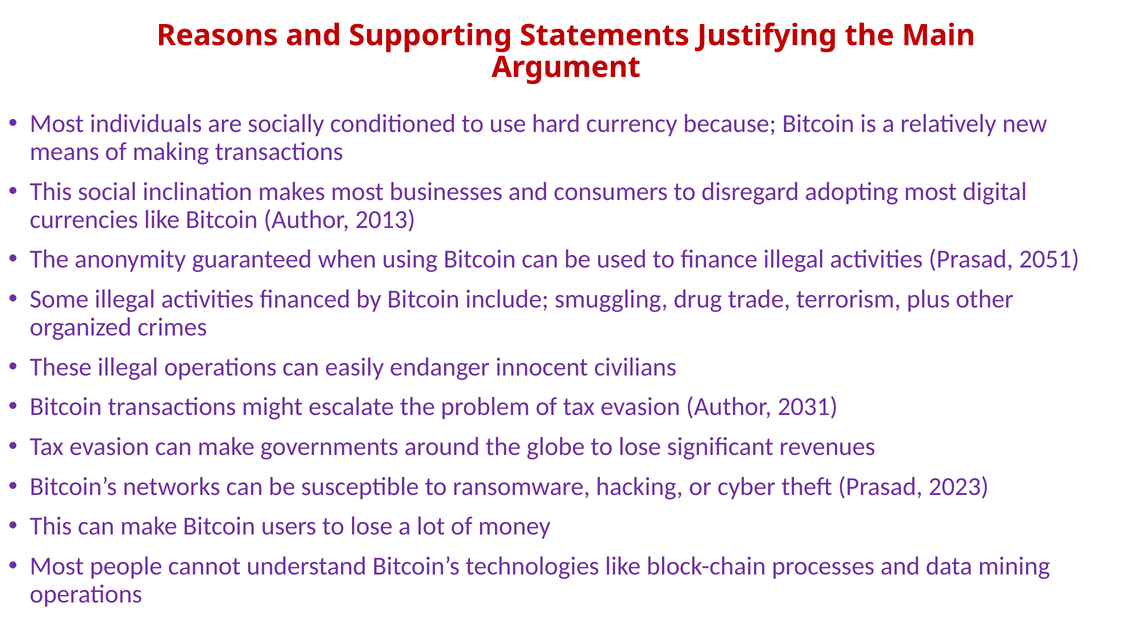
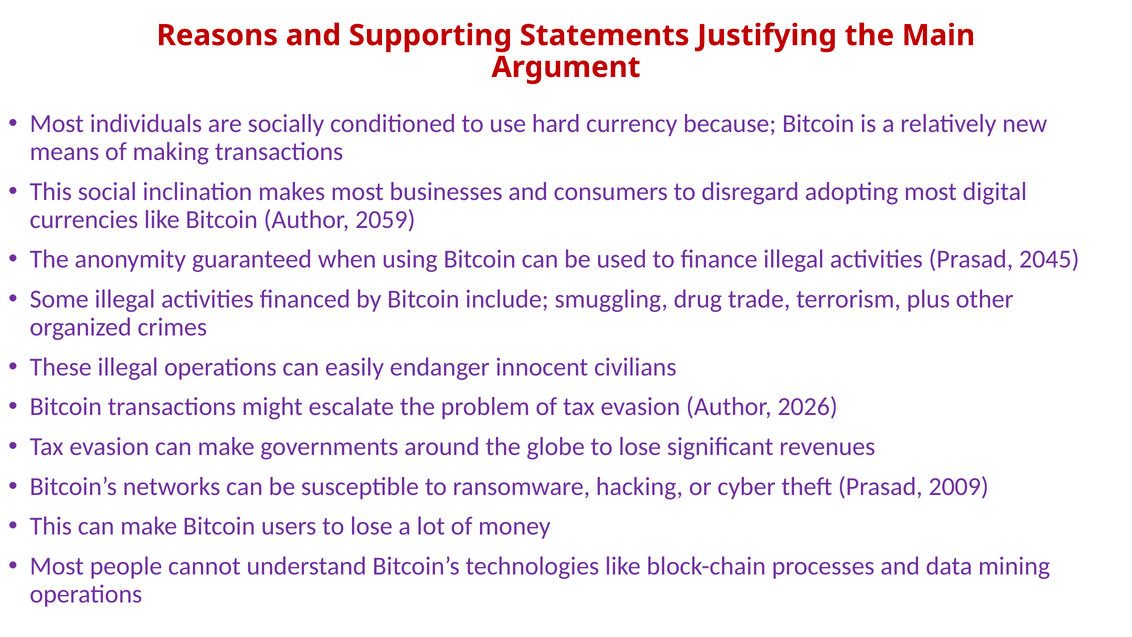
2013: 2013 -> 2059 (385, 219)
2051: 2051 -> 2045 (1049, 259)
2031: 2031 -> 2026 (808, 407)
2023: 2023 -> 2009 (959, 486)
